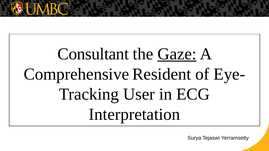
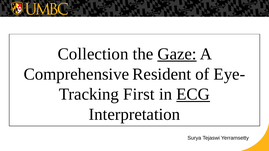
Consultant: Consultant -> Collection (93, 54)
User: User -> First (139, 94)
ECG underline: none -> present (193, 94)
